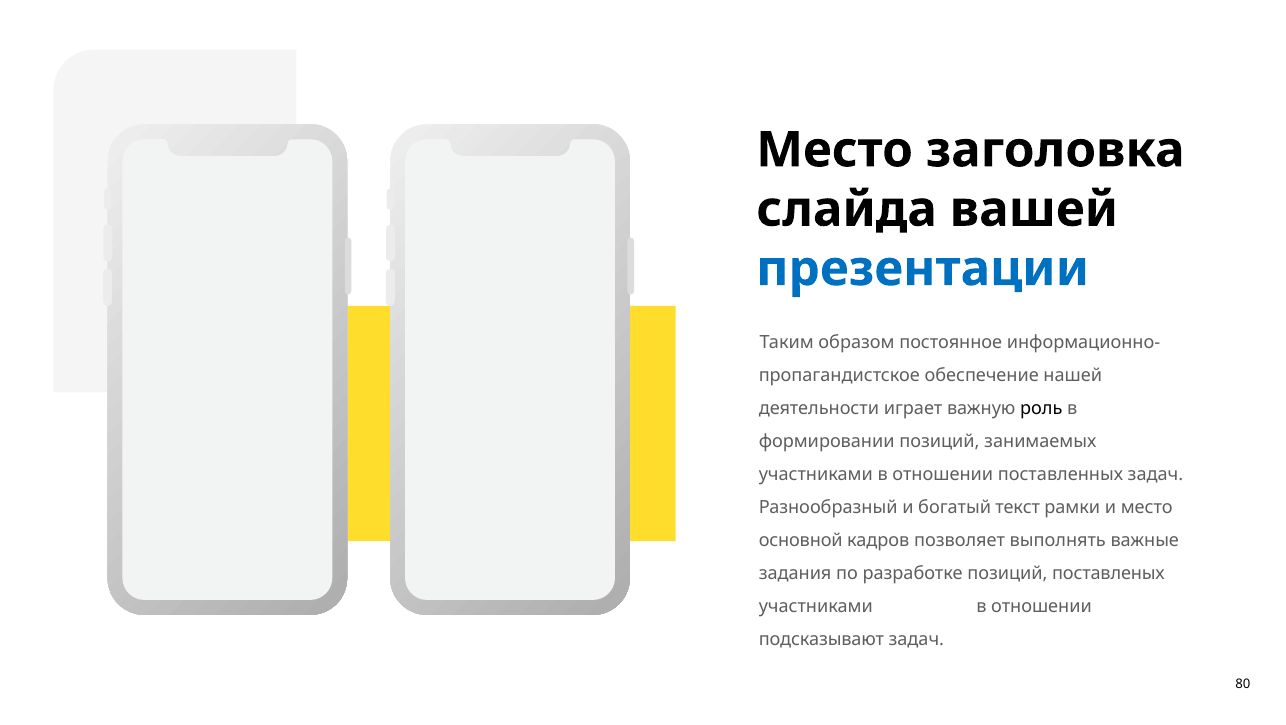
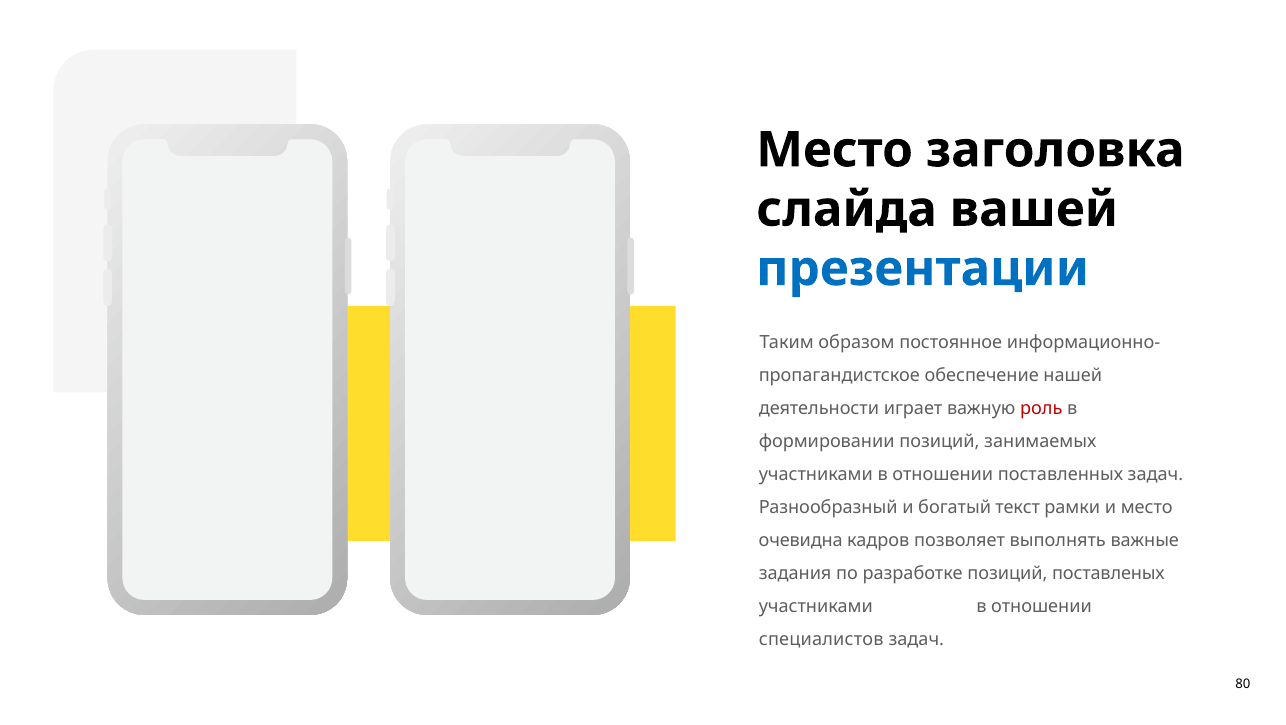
роль colour: black -> red (1041, 409)
основной: основной -> очевидна (801, 541)
подсказывают: подсказывают -> специалистов (821, 640)
